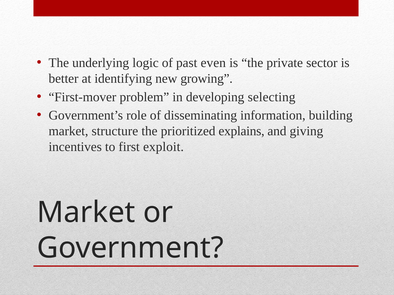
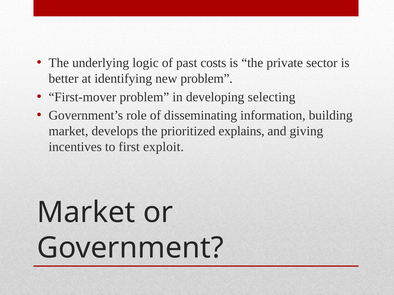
even: even -> costs (213, 63)
new growing: growing -> problem (207, 79)
structure: structure -> develops (115, 131)
